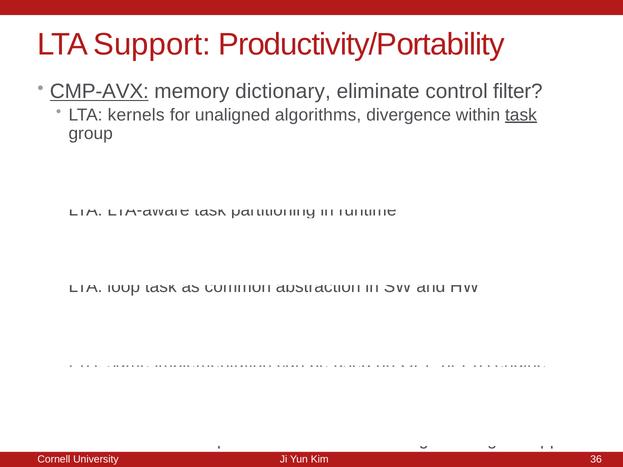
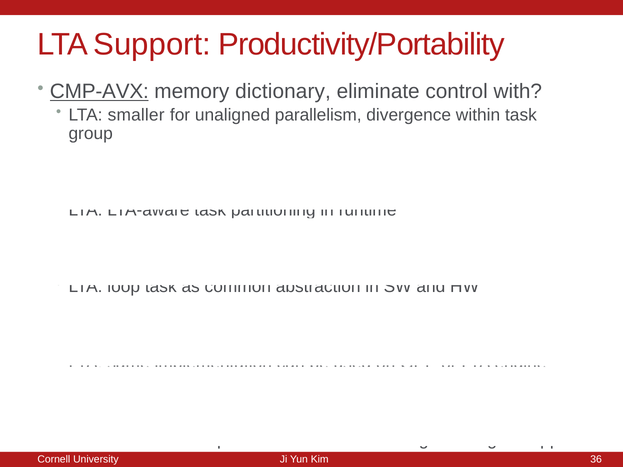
control filter: filter -> with (518, 92)
kernels: kernels -> smaller (136, 115)
algorithms: algorithms -> parallelism (318, 115)
task underline: present -> none (521, 115)
